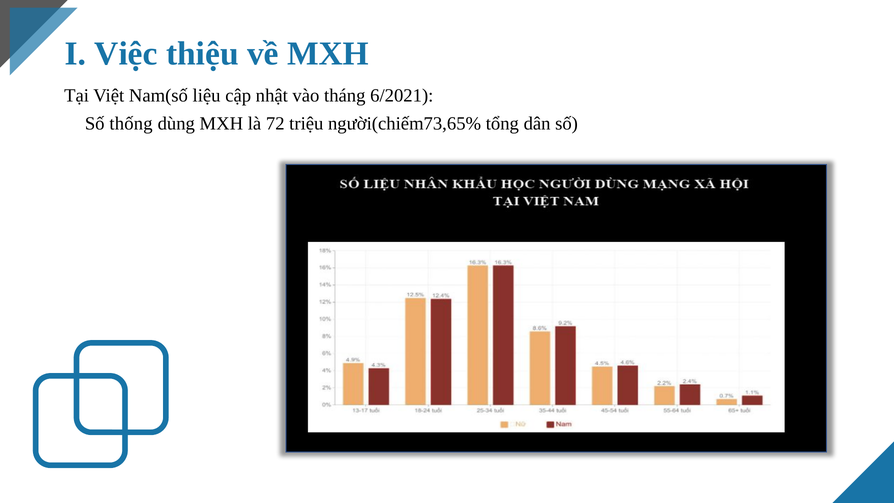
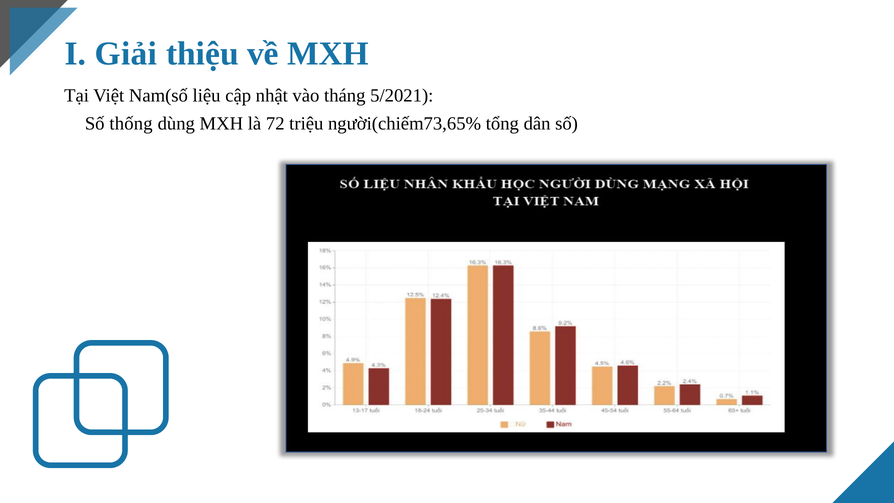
Việc: Việc -> Giải (126, 54)
6/2021: 6/2021 -> 5/2021 (402, 96)
